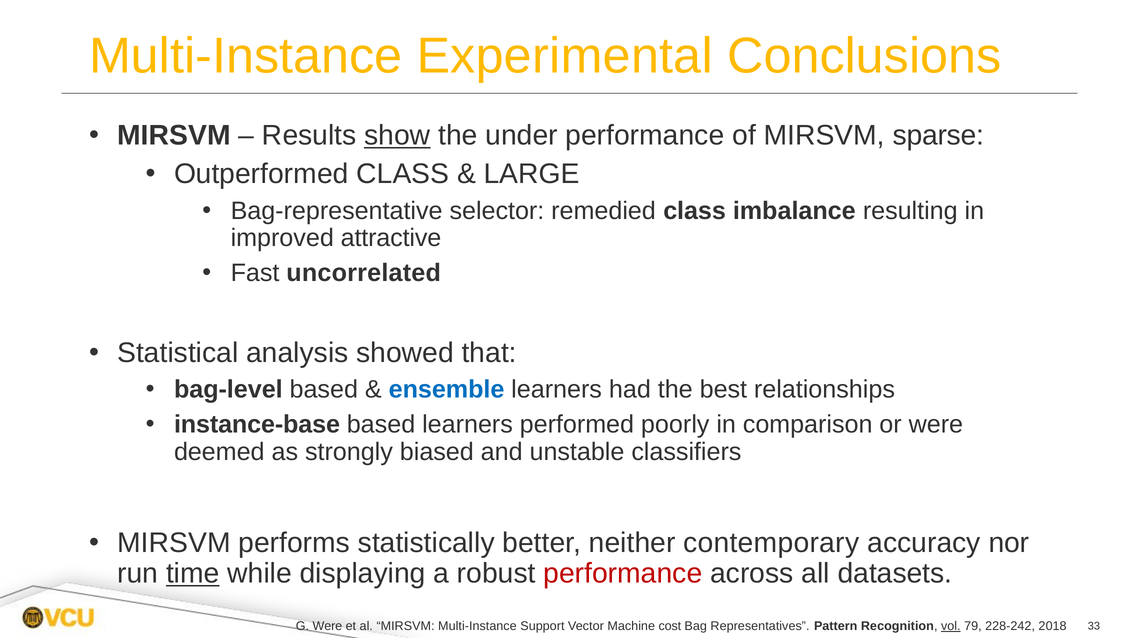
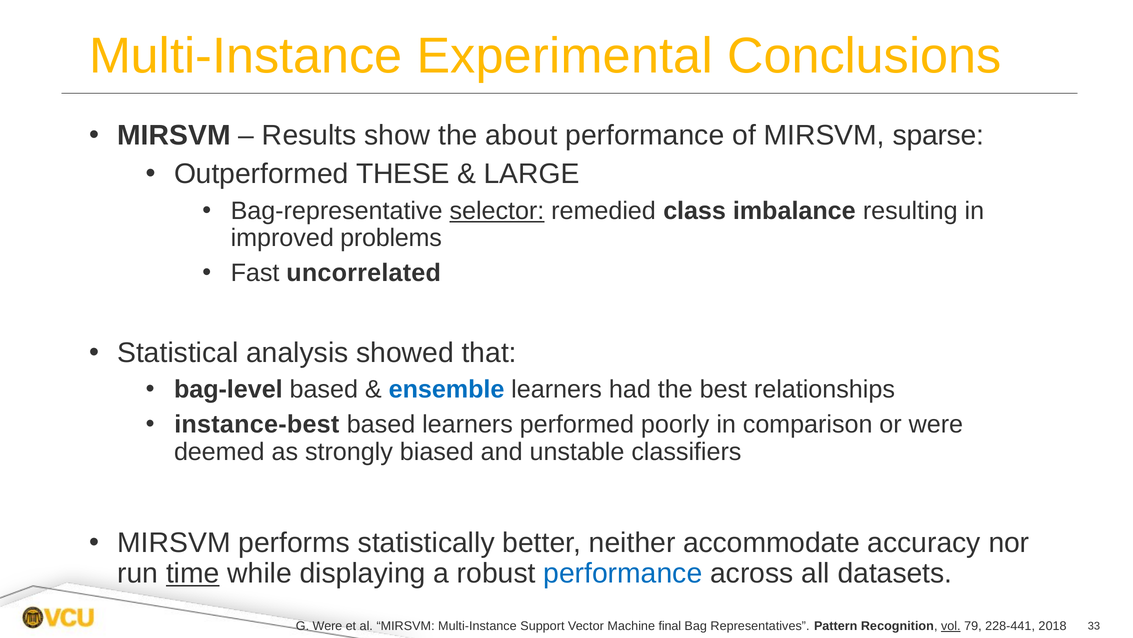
show underline: present -> none (397, 135)
under: under -> about (521, 135)
Outperformed CLASS: CLASS -> THESE (403, 174)
selector underline: none -> present (497, 211)
attractive: attractive -> problems (391, 238)
instance-base: instance-base -> instance-best (257, 424)
contemporary: contemporary -> accommodate (772, 542)
performance colour: red -> blue (623, 573)
cost: cost -> final (670, 625)
228-242: 228-242 -> 228-441 (1010, 625)
